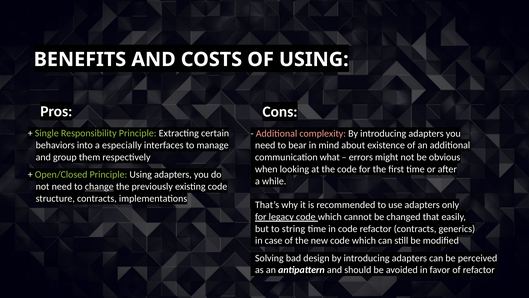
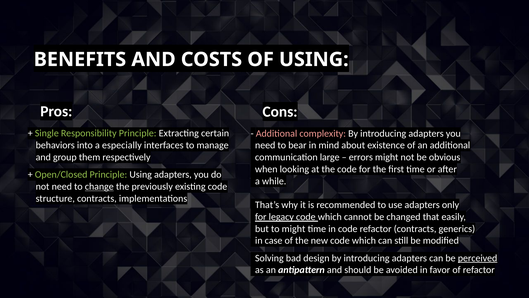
what: what -> large (330, 157)
to string: string -> might (294, 228)
perceived underline: none -> present (478, 258)
